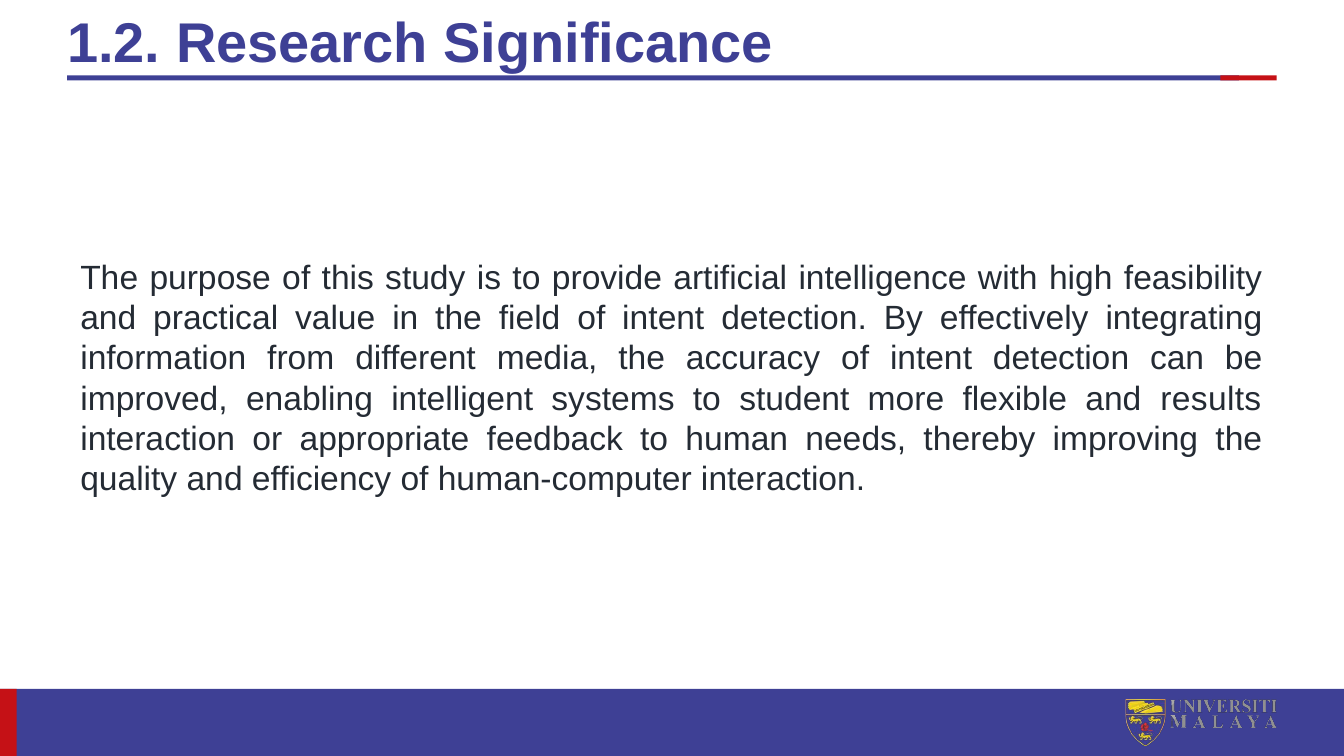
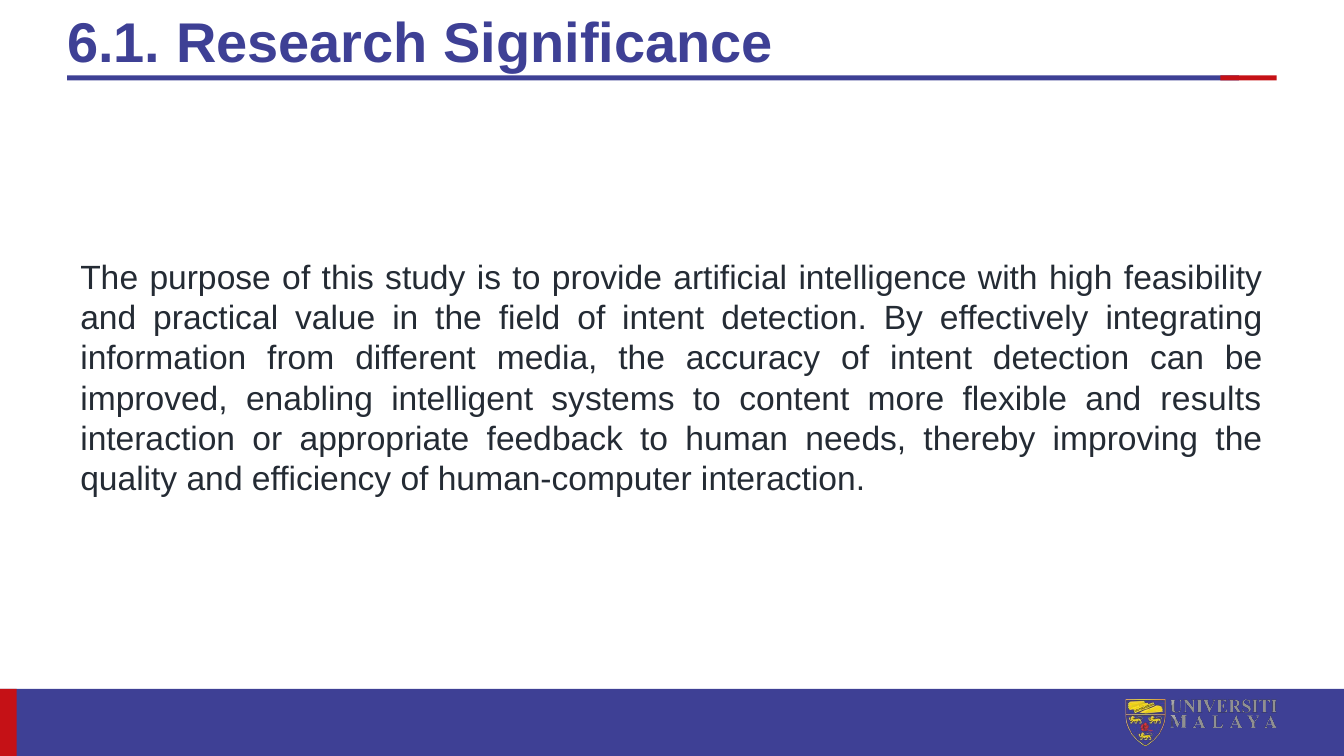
1.2: 1.2 -> 6.1 (114, 44)
student: student -> content (794, 399)
